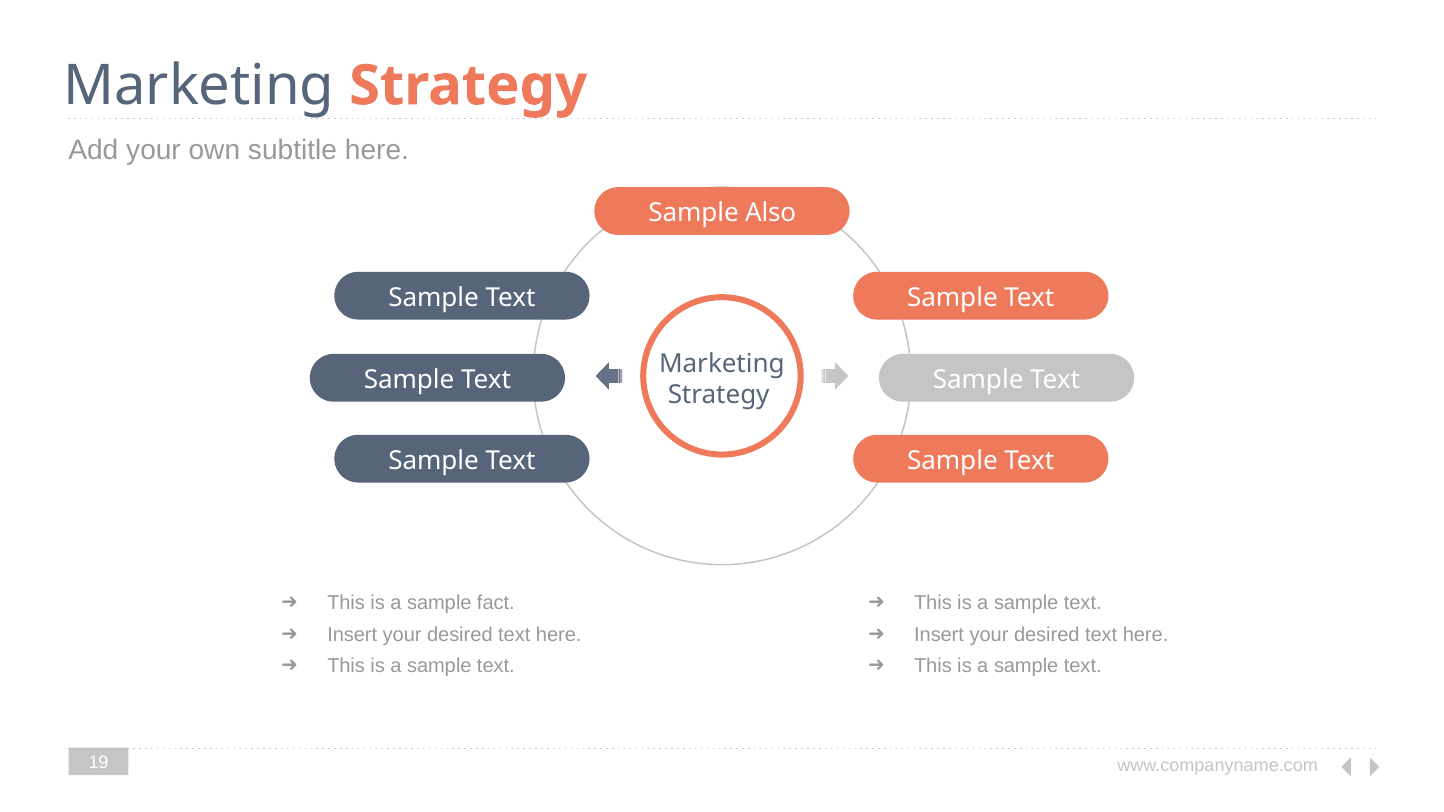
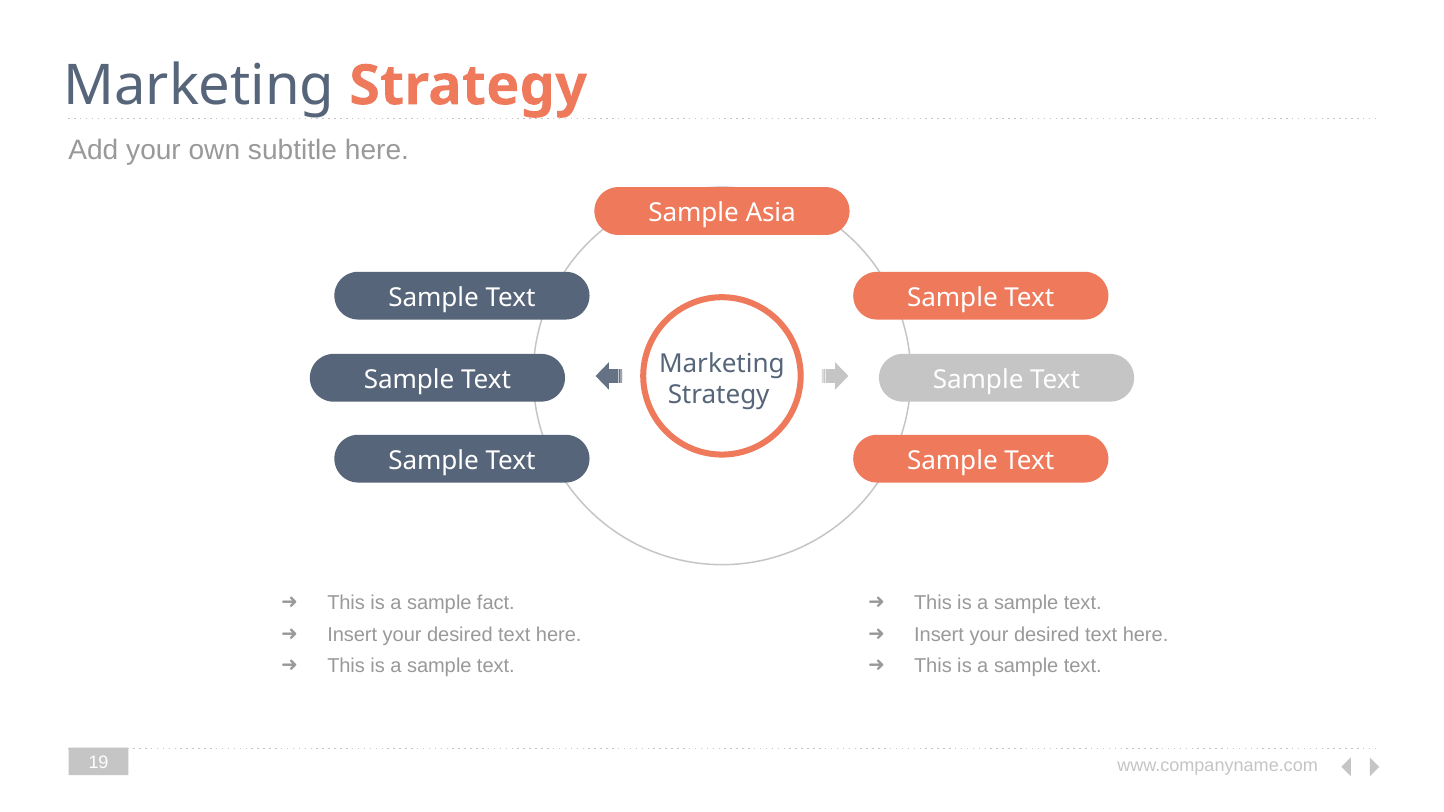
Also: Also -> Asia (771, 213)
